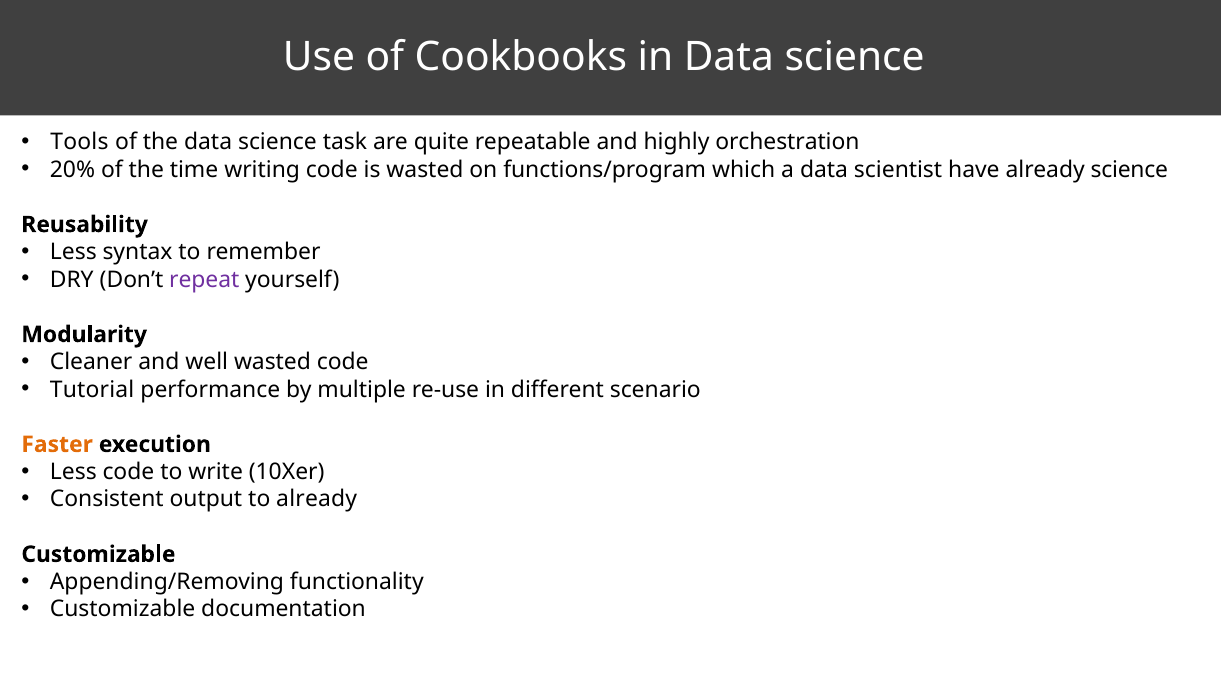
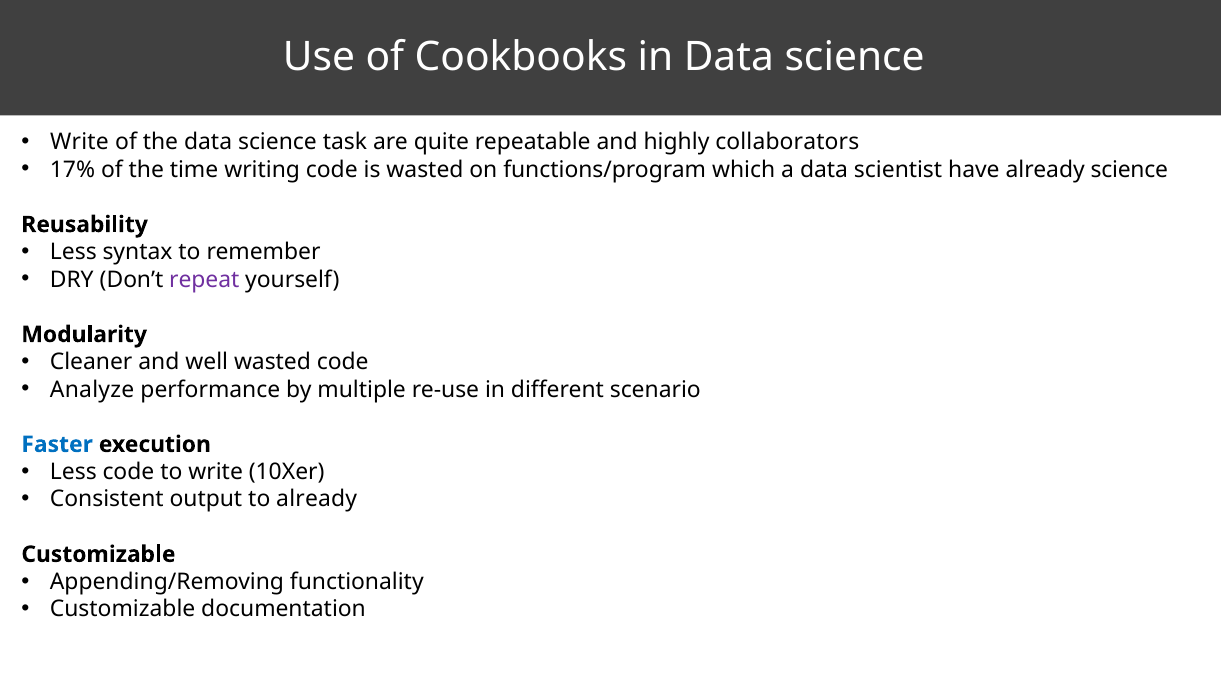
Tools: Tools -> Write (79, 142)
orchestration: orchestration -> collaborators (787, 142)
20%: 20% -> 17% (73, 170)
Tutorial: Tutorial -> Analyze (92, 389)
Faster colour: orange -> blue (57, 444)
